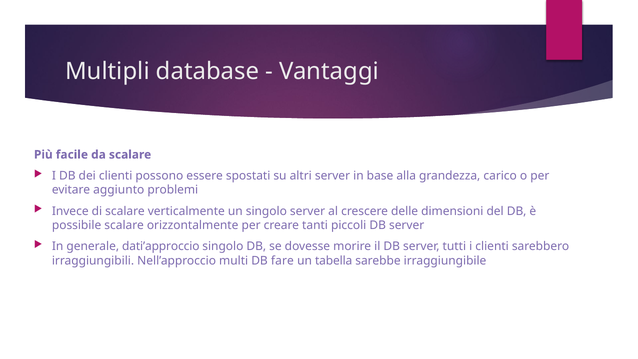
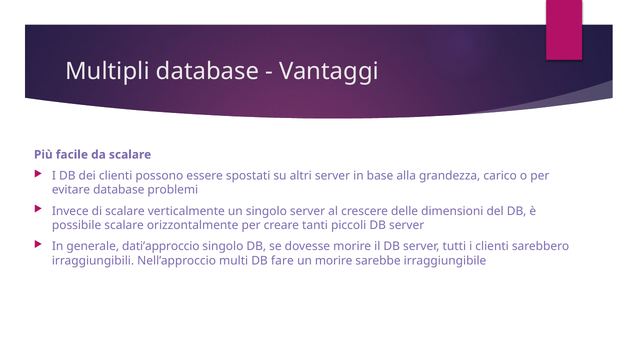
evitare aggiunto: aggiunto -> database (119, 190)
un tabella: tabella -> morire (334, 261)
